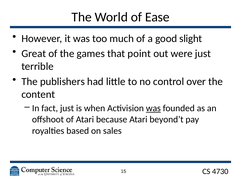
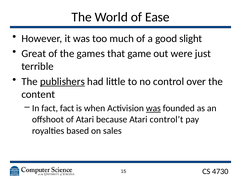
point: point -> game (139, 54)
publishers underline: none -> present (62, 81)
fact just: just -> fact (67, 108)
beyond’t: beyond’t -> control’t (166, 119)
